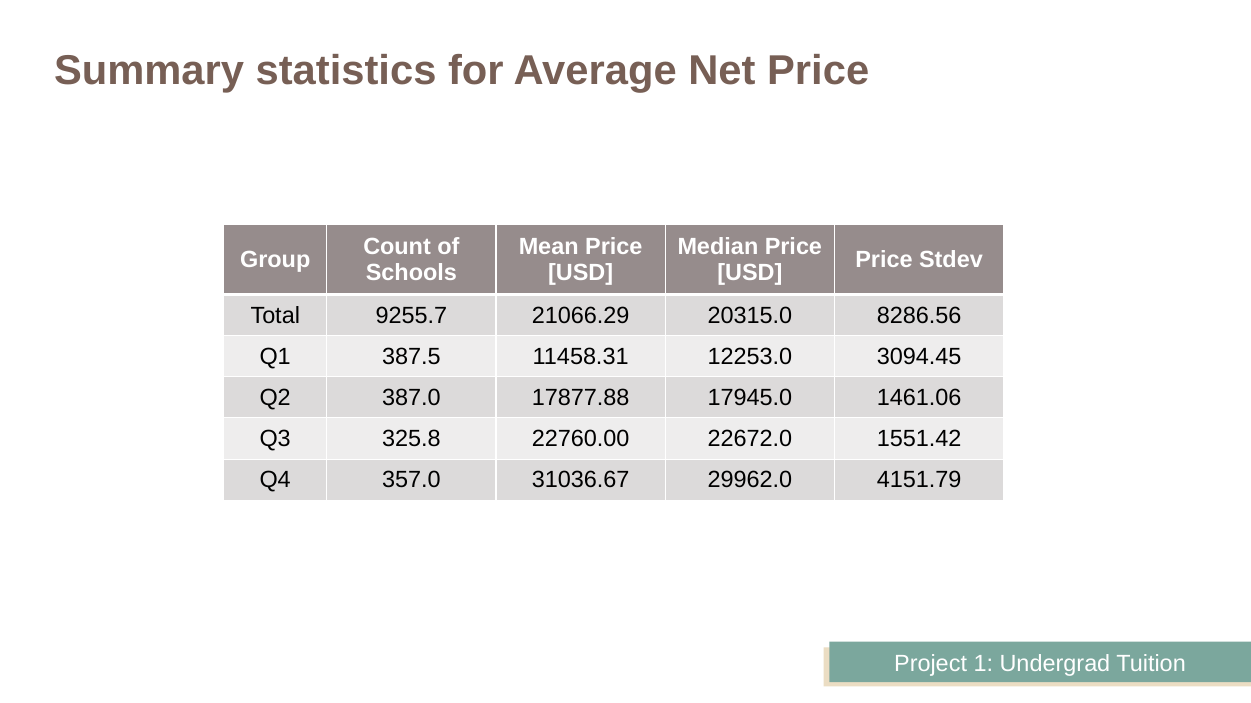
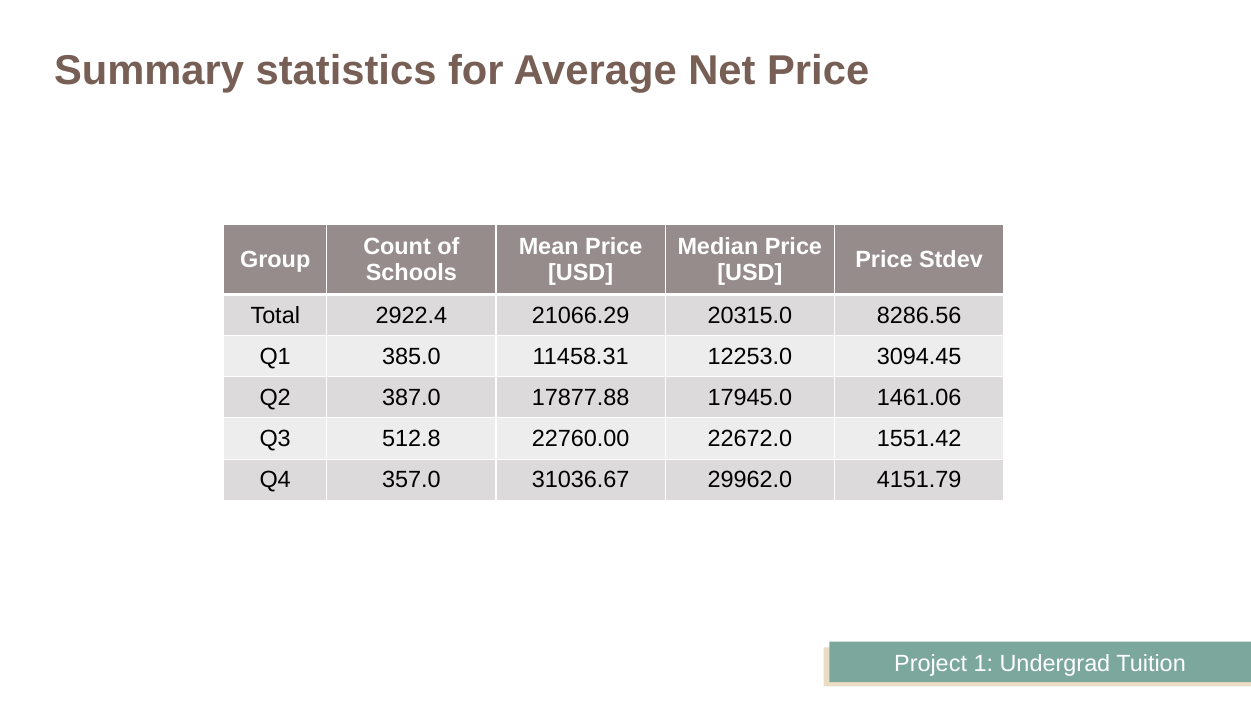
9255.7: 9255.7 -> 2922.4 (411, 316)
387.5: 387.5 -> 385.0 (411, 357)
325.8: 325.8 -> 512.8 (411, 439)
